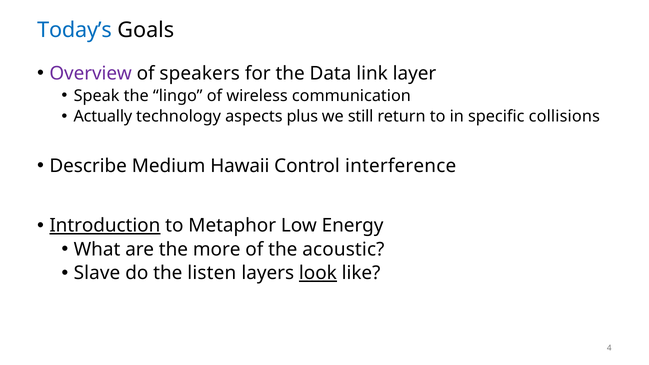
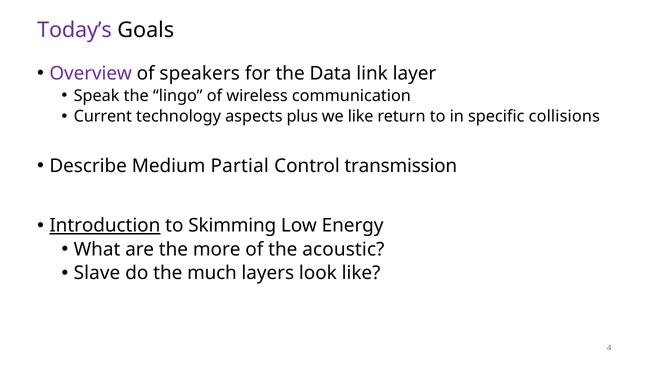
Today’s colour: blue -> purple (75, 30)
Actually: Actually -> Current (103, 117)
we still: still -> like (361, 117)
Hawaii: Hawaii -> Partial (240, 166)
interference: interference -> transmission (401, 166)
Metaphor: Metaphor -> Skimming (232, 226)
listen: listen -> much (212, 273)
look underline: present -> none (318, 273)
